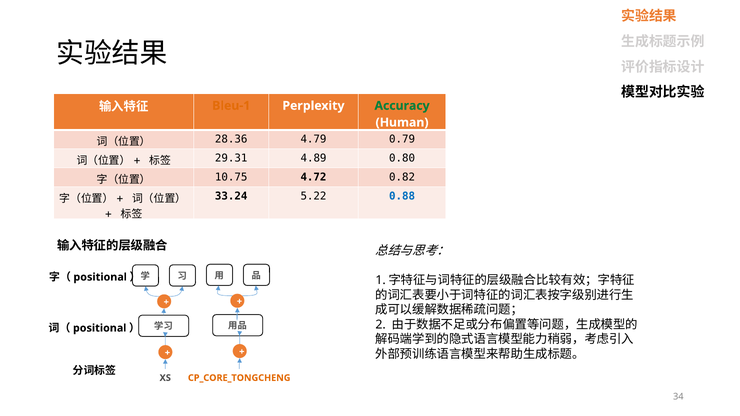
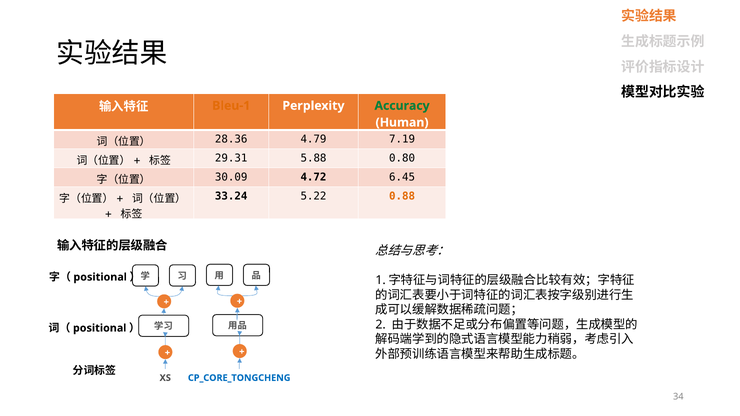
0.79: 0.79 -> 7.19 (402, 139)
4.89: 4.89 -> 5.88 (314, 158)
10.75: 10.75 -> 30.09 (231, 177)
0.82: 0.82 -> 6.45 (402, 177)
0.88 colour: blue -> orange (402, 196)
CP_CORE_TONGCHENG colour: orange -> blue (239, 378)
